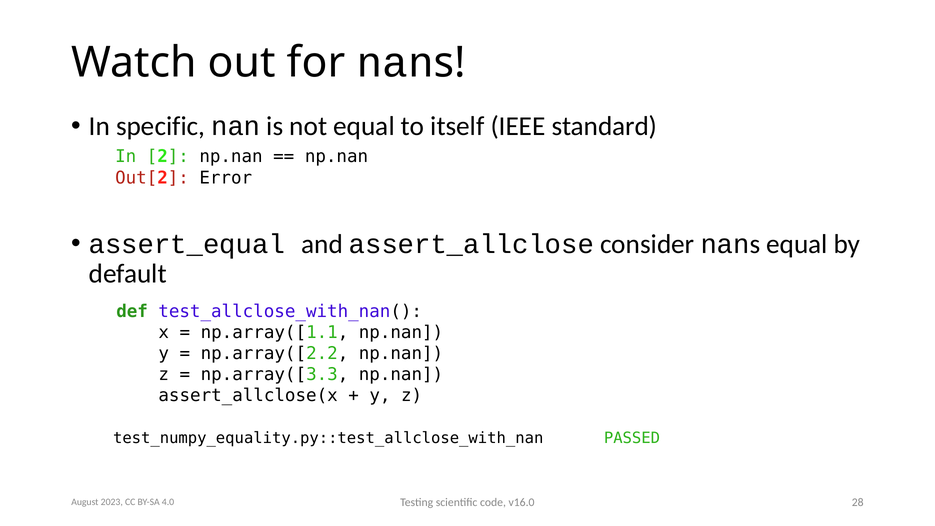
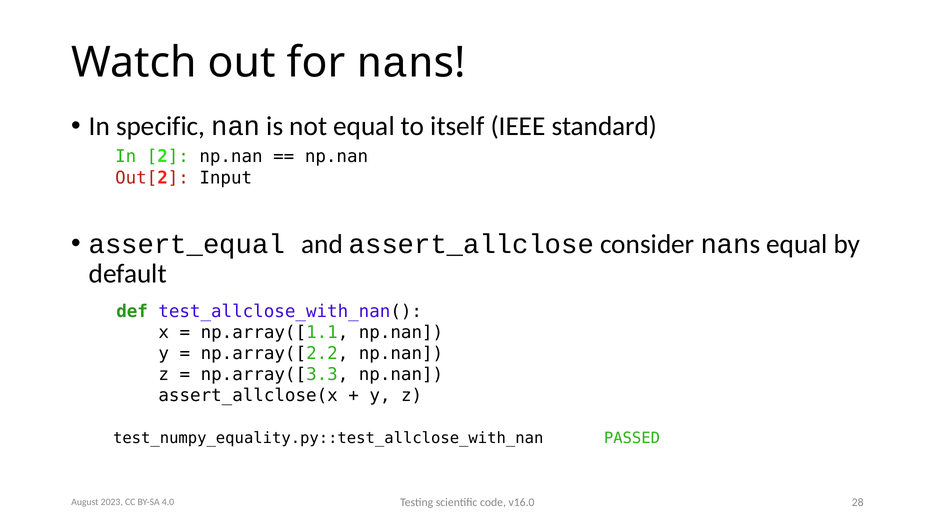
Error: Error -> Input (226, 178)
